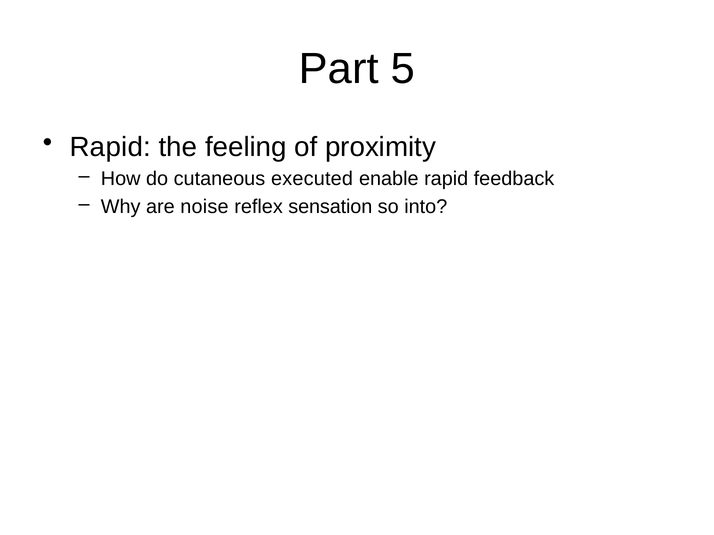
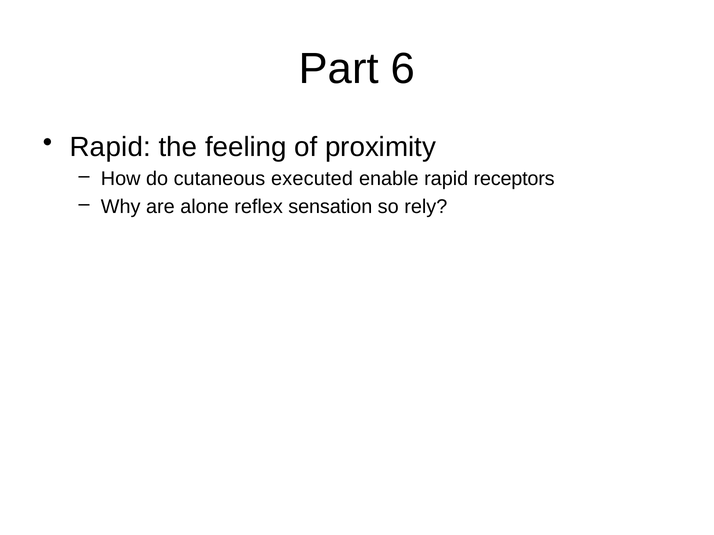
5: 5 -> 6 (403, 69)
feedback: feedback -> receptors (514, 179)
noise: noise -> alone (205, 207)
into: into -> rely (426, 207)
